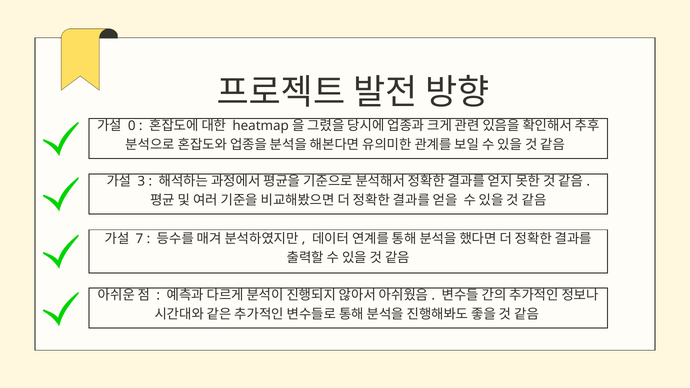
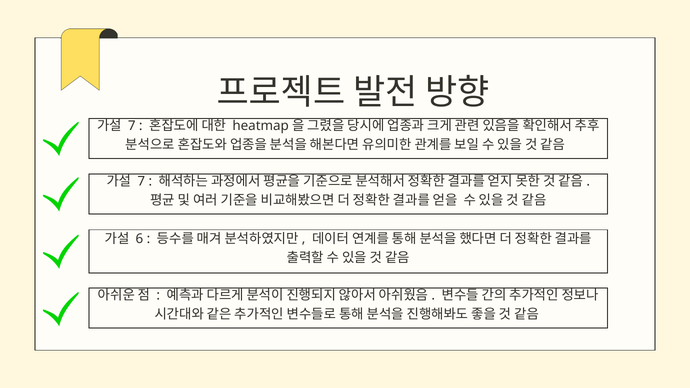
0: 0 -> 7 (132, 126)
3: 3 -> 7 (141, 182)
7: 7 -> 6 (139, 239)
